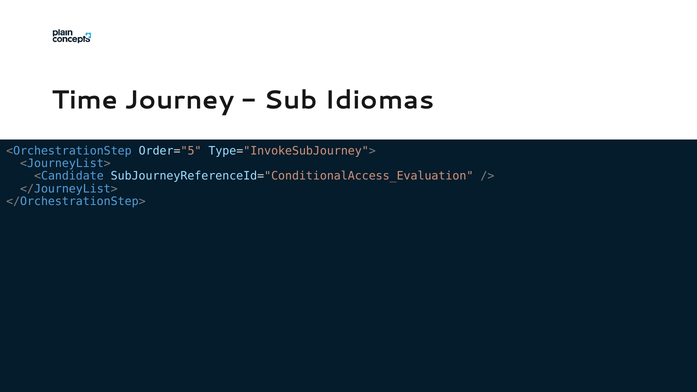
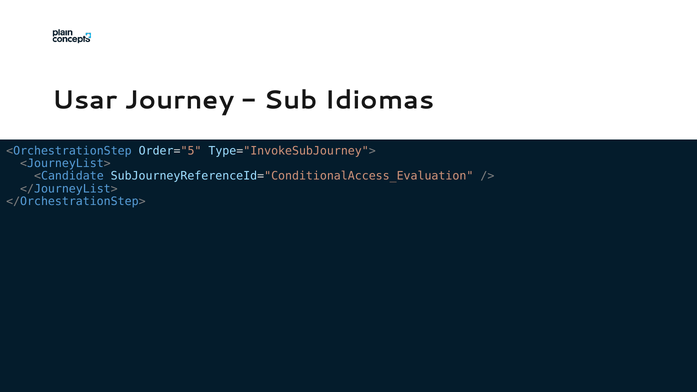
Time: Time -> Usar (85, 100)
